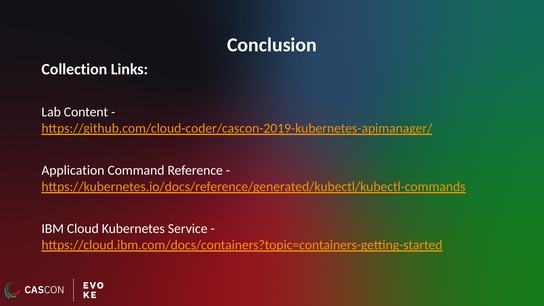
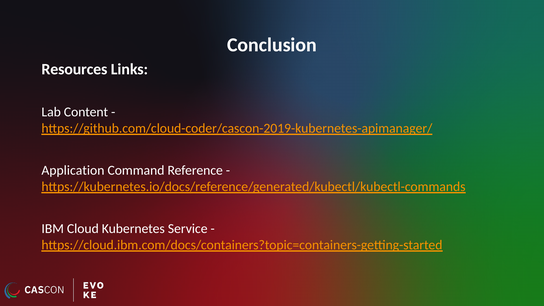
Collection: Collection -> Resources (74, 69)
